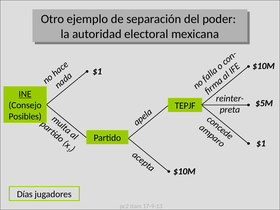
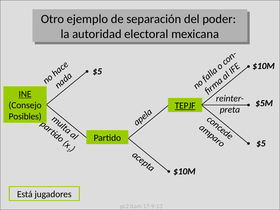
$1: $1 -> $5 (97, 71)
TEPJF underline: none -> present (185, 106)
$1: $1 -> $5 (261, 143)
Días: Días -> Está (25, 194)
